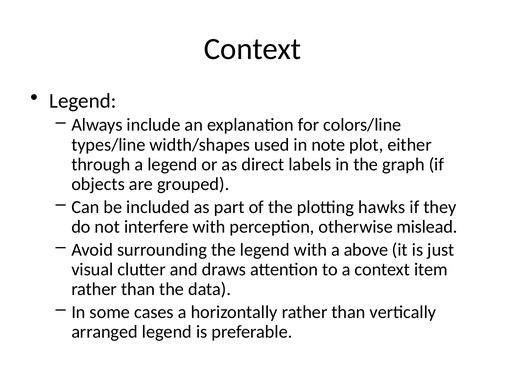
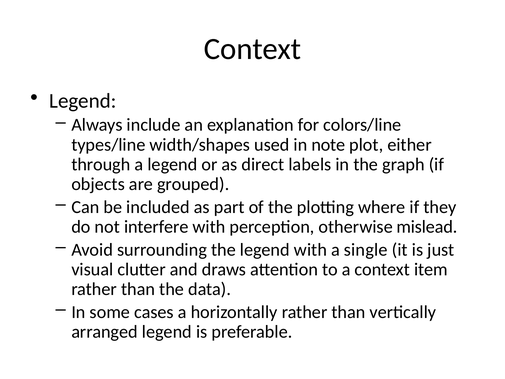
hawks: hawks -> where (382, 207)
above: above -> single (366, 250)
